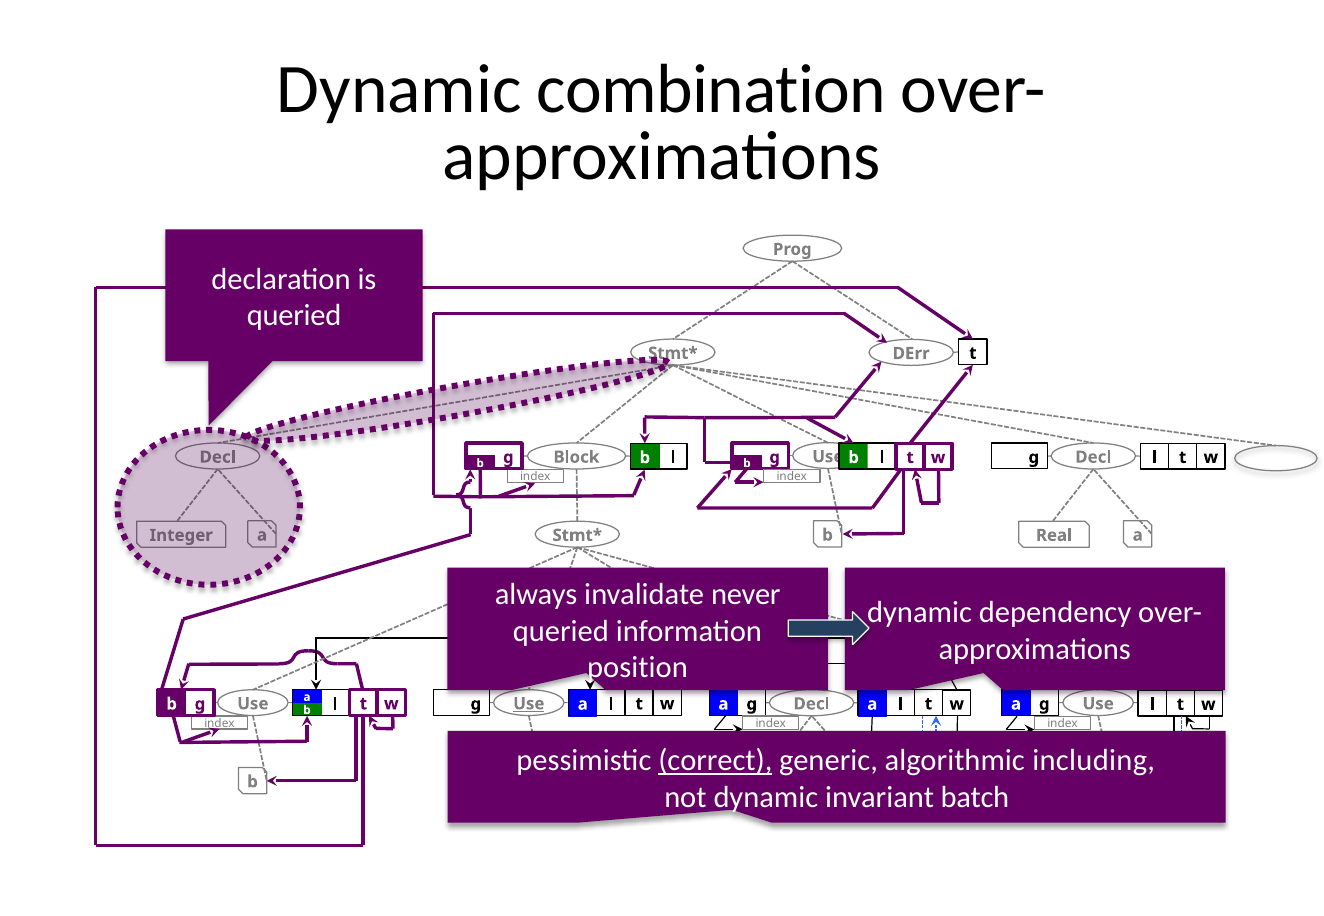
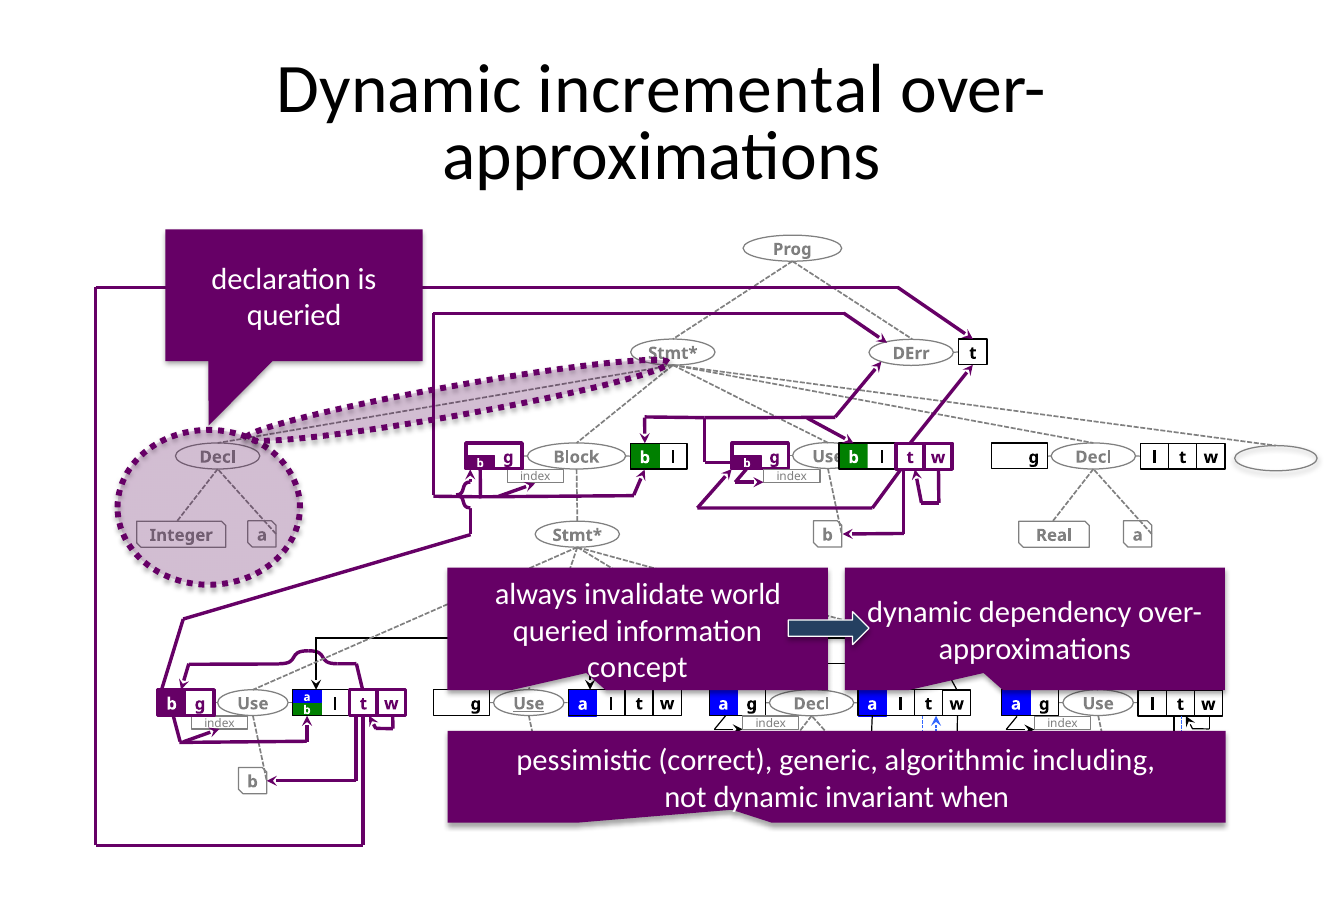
combination: combination -> incremental (711, 90)
never: never -> world (746, 595)
position: position -> concept (637, 668)
correct underline: present -> none (715, 761)
batch: batch -> when (975, 798)
